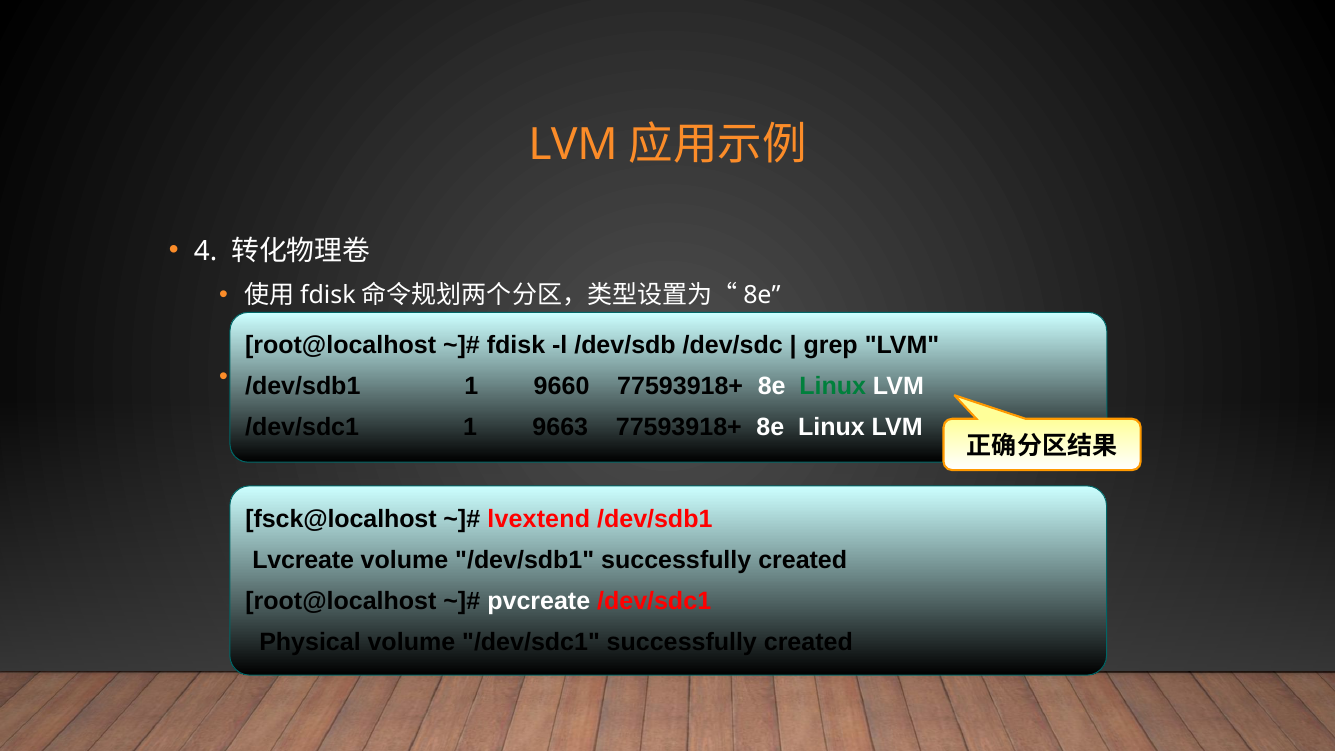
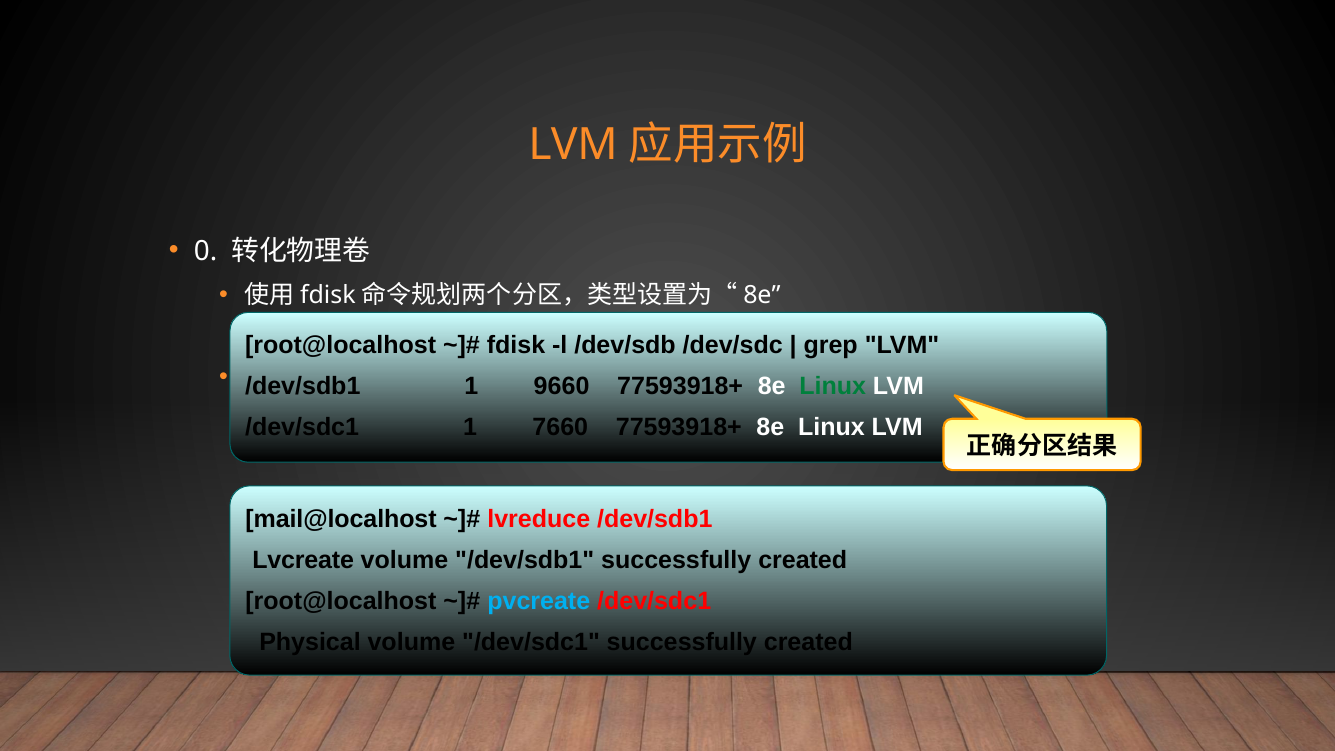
4: 4 -> 0 (206, 251)
9663: 9663 -> 7660 (560, 427)
fsck@localhost: fsck@localhost -> mail@localhost (341, 519)
lvextend: lvextend -> lvreduce (539, 519)
pvcreate colour: white -> light blue (539, 601)
